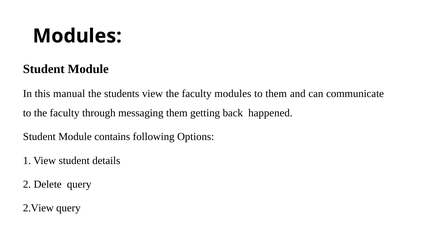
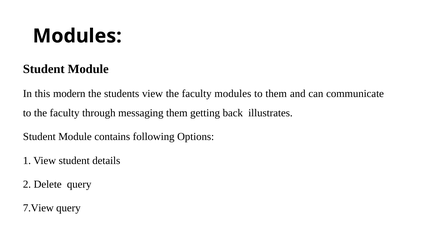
manual: manual -> modern (69, 94)
happened: happened -> illustrates (270, 113)
2.View: 2.View -> 7.View (38, 208)
